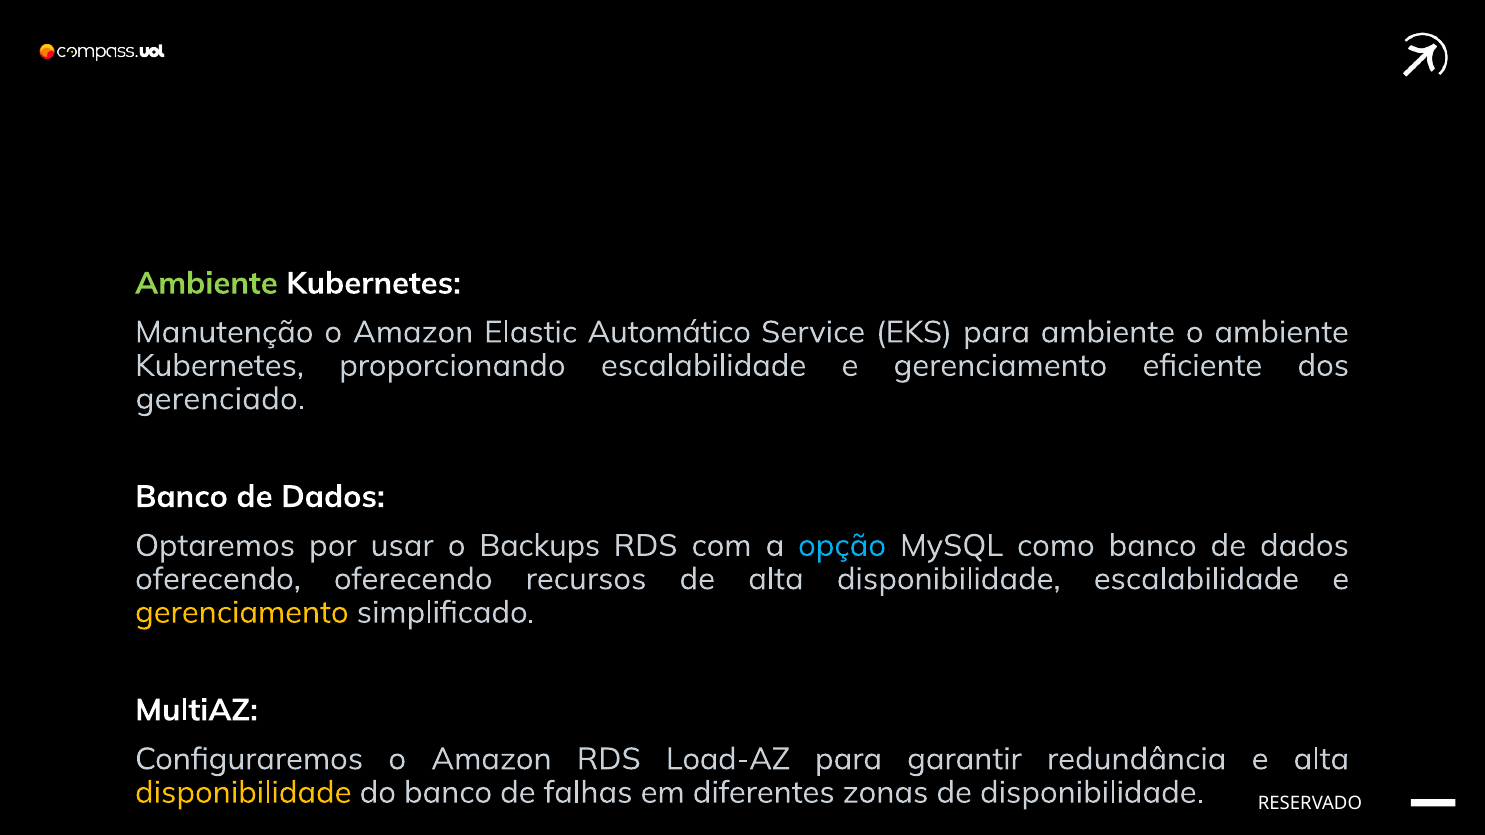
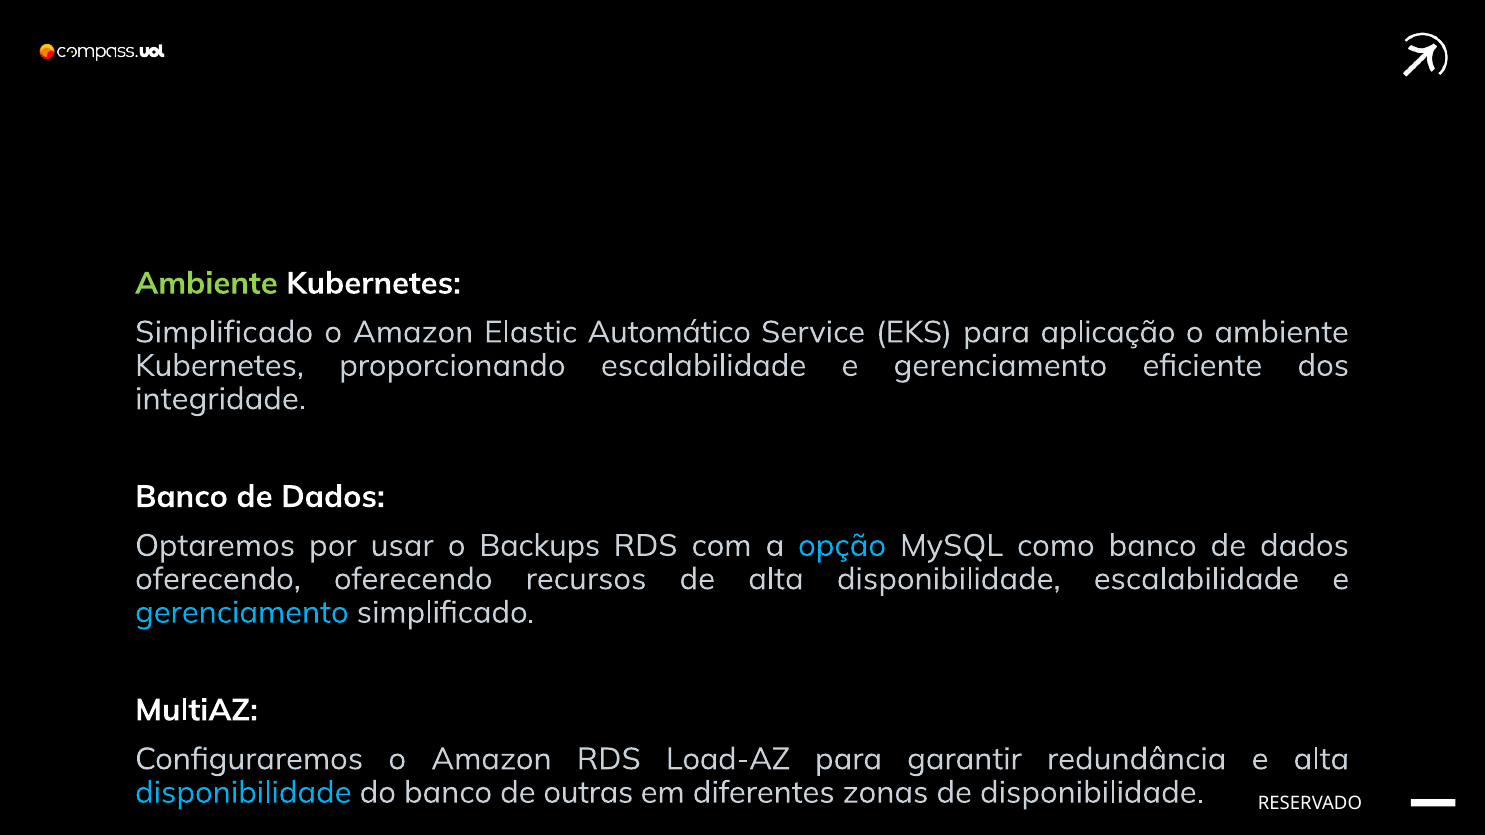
Manutenção: Manutenção -> Simplificado (224, 332)
para ambiente: ambiente -> aplicação (1108, 332)
gerenciado: gerenciado -> integridade (220, 399)
gerenciamento colour: yellow -> light blue (242, 613)
disponibilidade colour: yellow -> light blue (243, 793)
falhas: falhas -> outras (588, 793)
